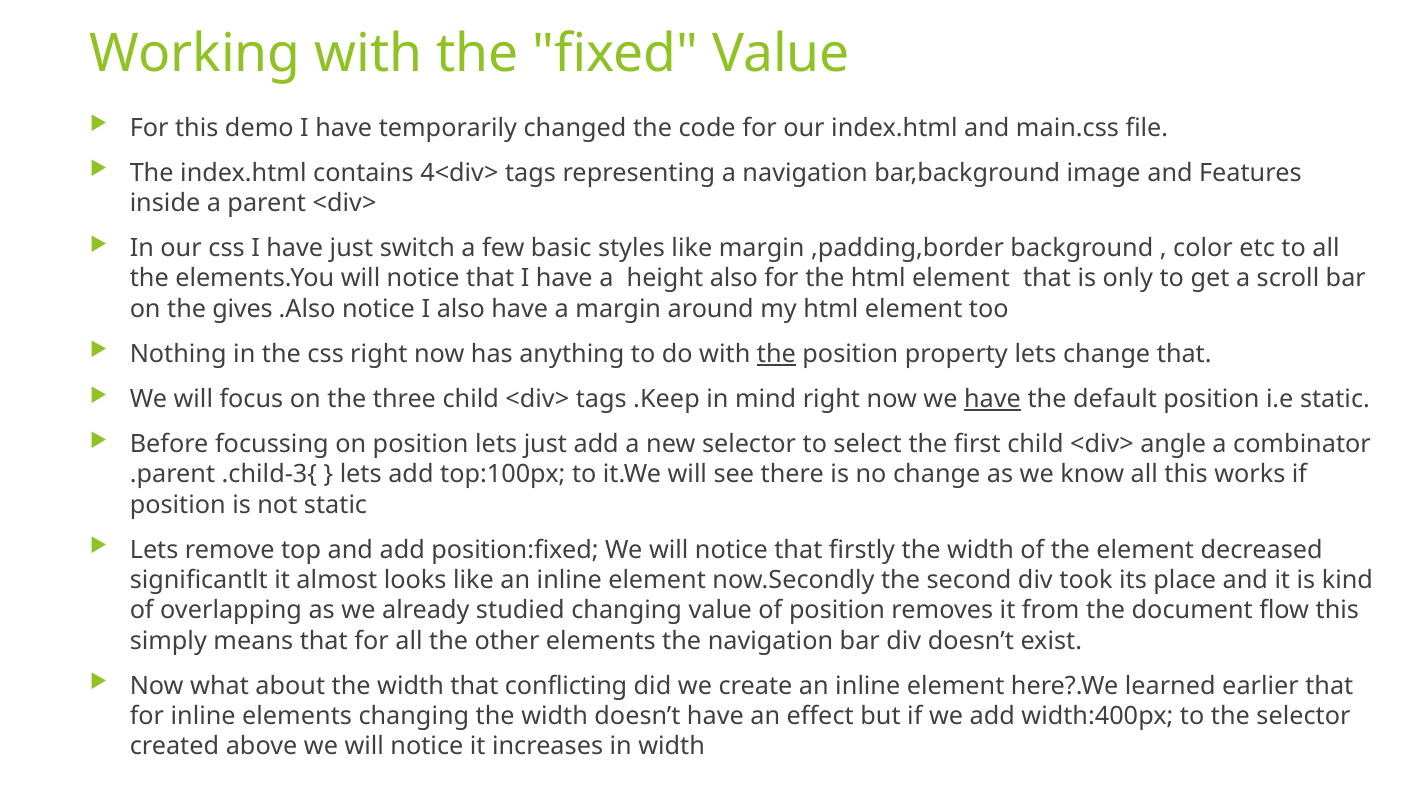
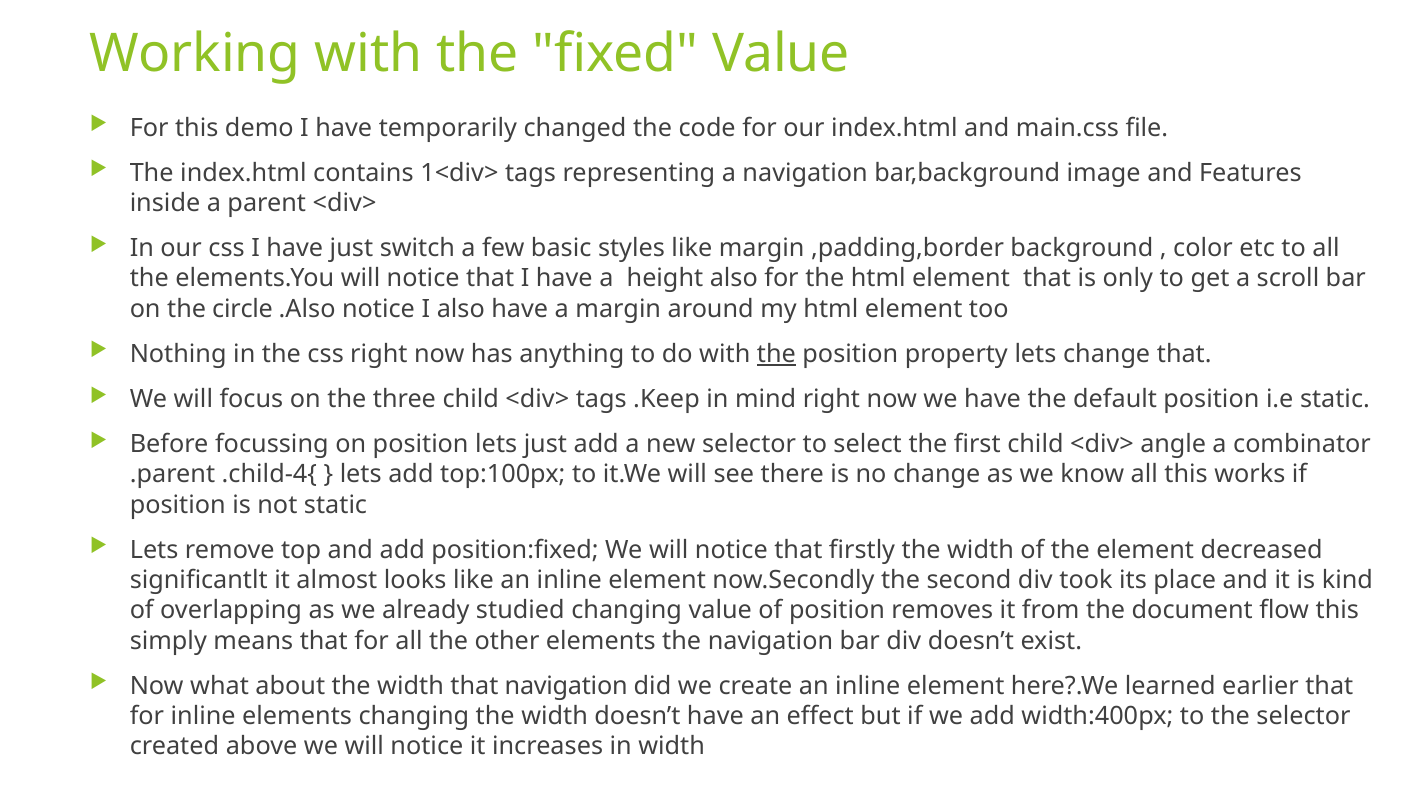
4<div>: 4<div> -> 1<div> (459, 173)
gives: gives -> circle (243, 309)
have underline: present -> none (993, 399)
.child-3{: .child-3{ -> .child-4{ (269, 474)
that conflicting: conflicting -> navigation (566, 686)
